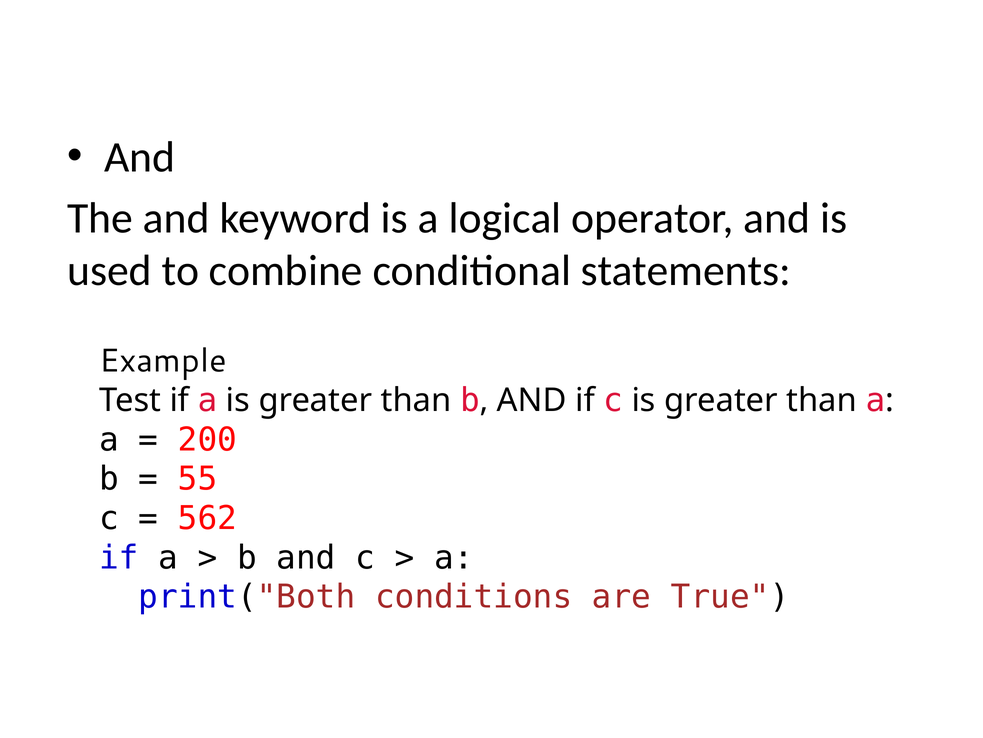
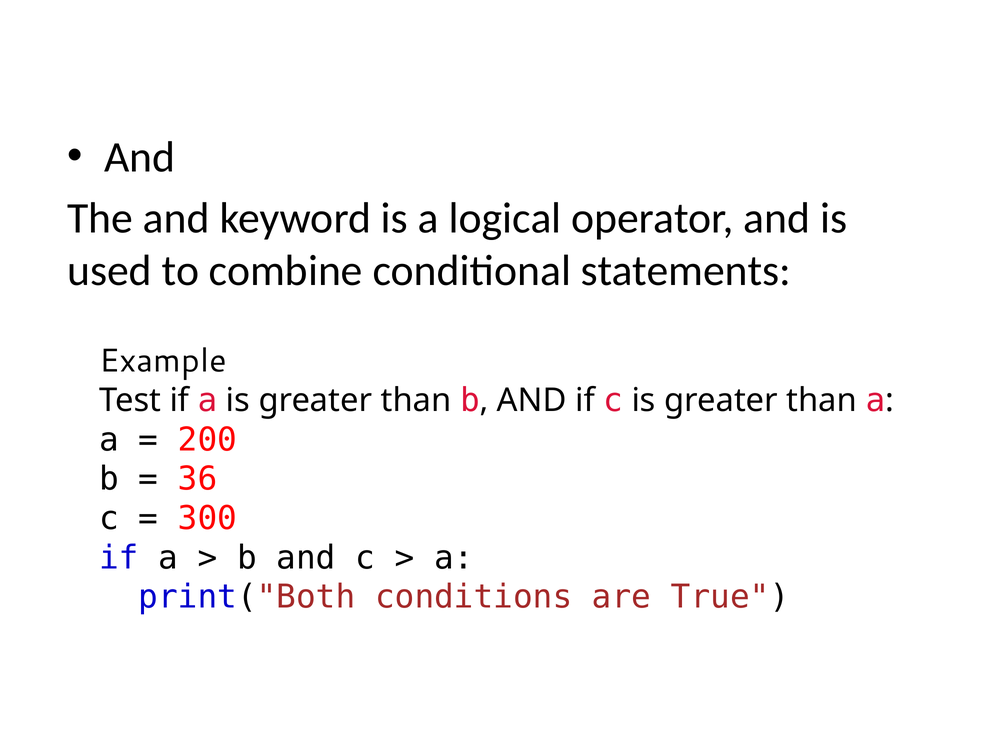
55: 55 -> 36 (198, 479)
562: 562 -> 300 (208, 518)
